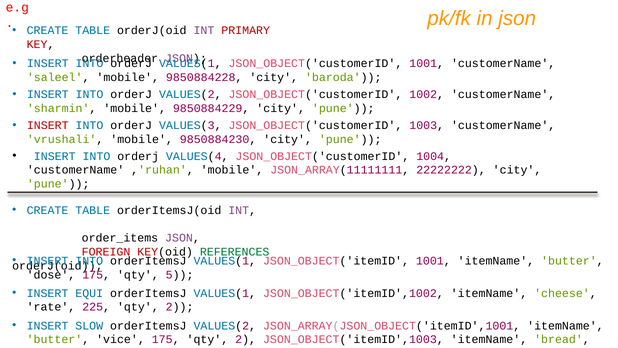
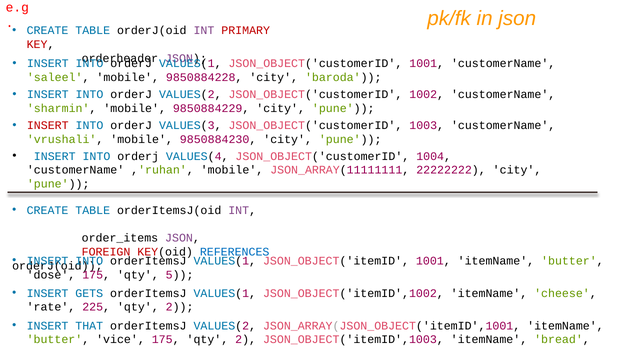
REFERENCES colour: green -> blue (235, 252)
EQUI: EQUI -> GETS (89, 293)
SLOW: SLOW -> THAT (89, 325)
